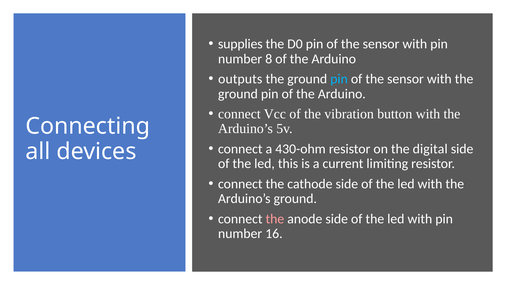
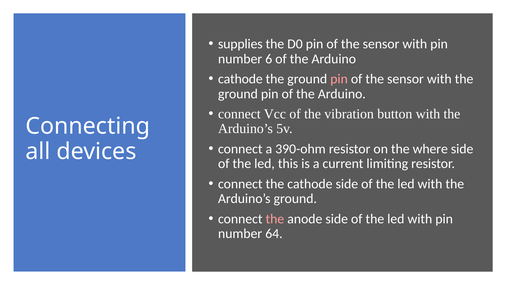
8: 8 -> 6 (269, 59)
outputs: outputs -> cathode (240, 79)
pin colour: light blue -> pink (339, 79)
430-ohm: 430-ohm -> 390-ohm (300, 149)
digital: digital -> where (430, 149)
16: 16 -> 64 (274, 233)
